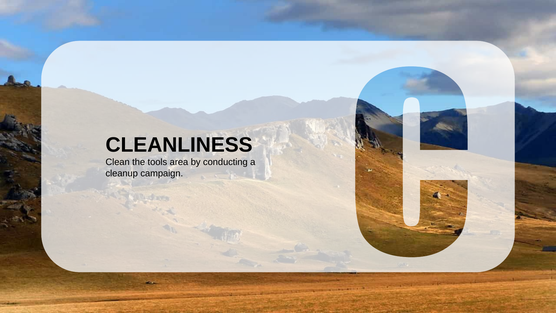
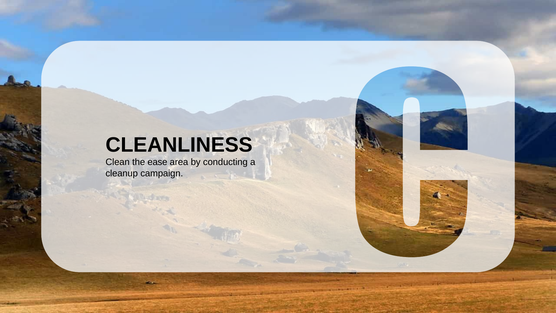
tools: tools -> ease (157, 162)
